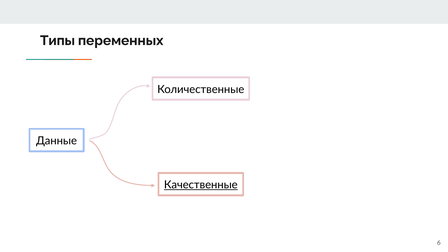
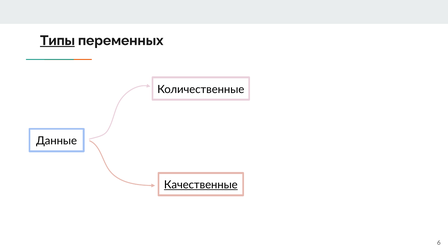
Типы underline: none -> present (57, 41)
